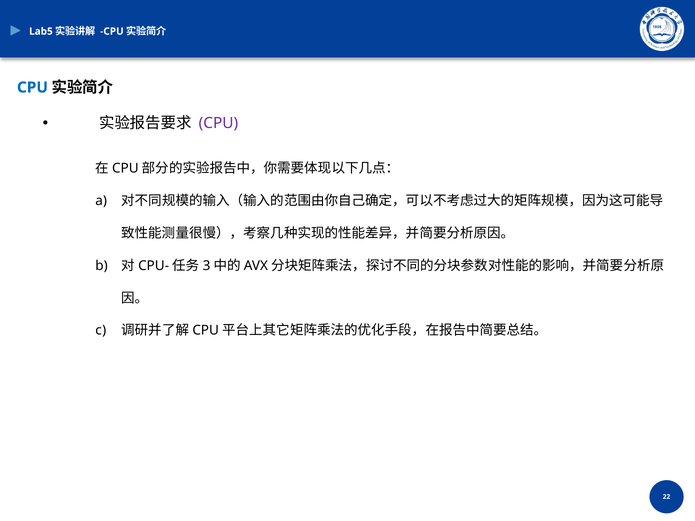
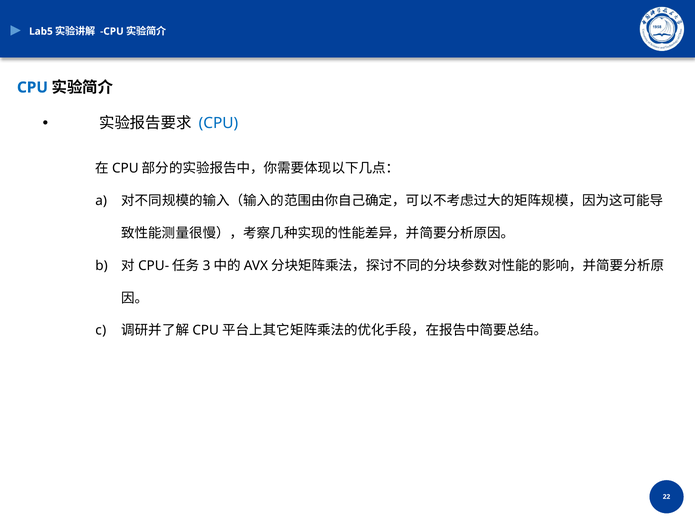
CPU colour: purple -> blue (218, 123)
